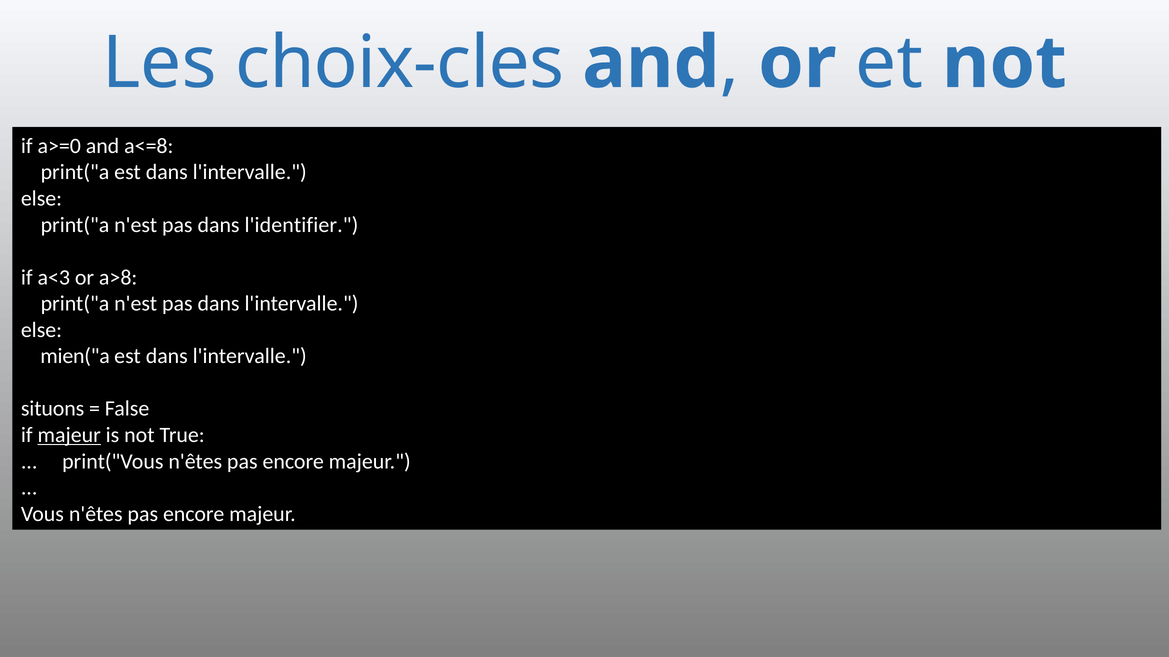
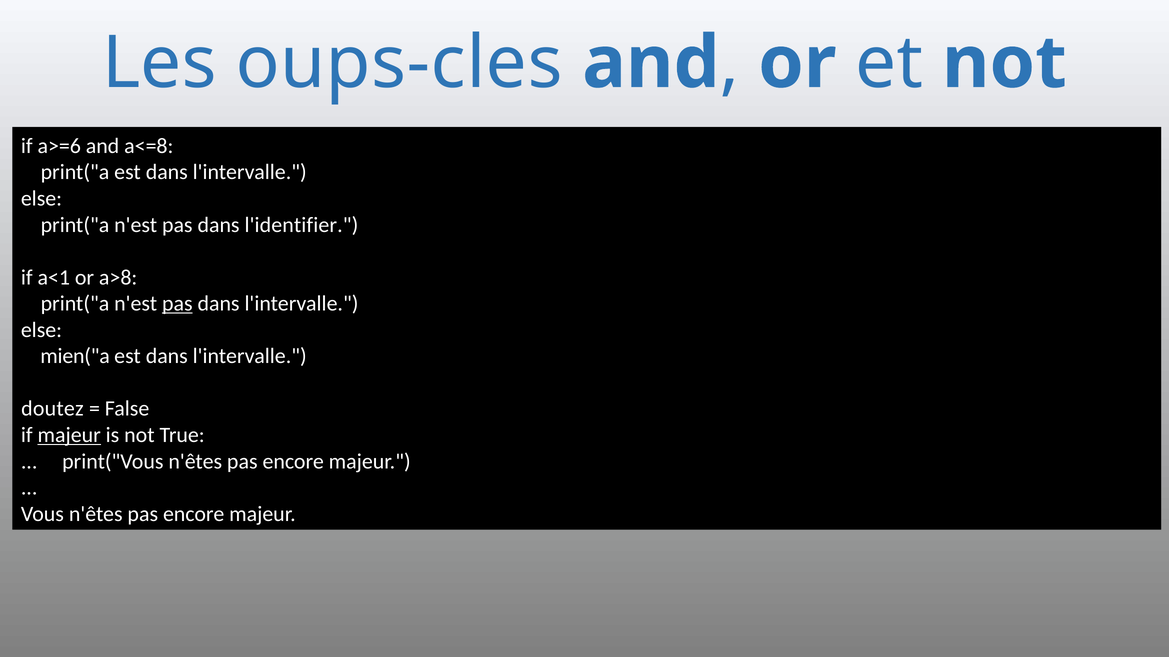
choix-cles: choix-cles -> oups-cles (399, 63)
a>=0: a>=0 -> a>=6 (59, 146)
a<3: a<3 -> a<1 (54, 278)
pas underline: none -> present (177, 304)
situons: situons -> doutez (52, 409)
